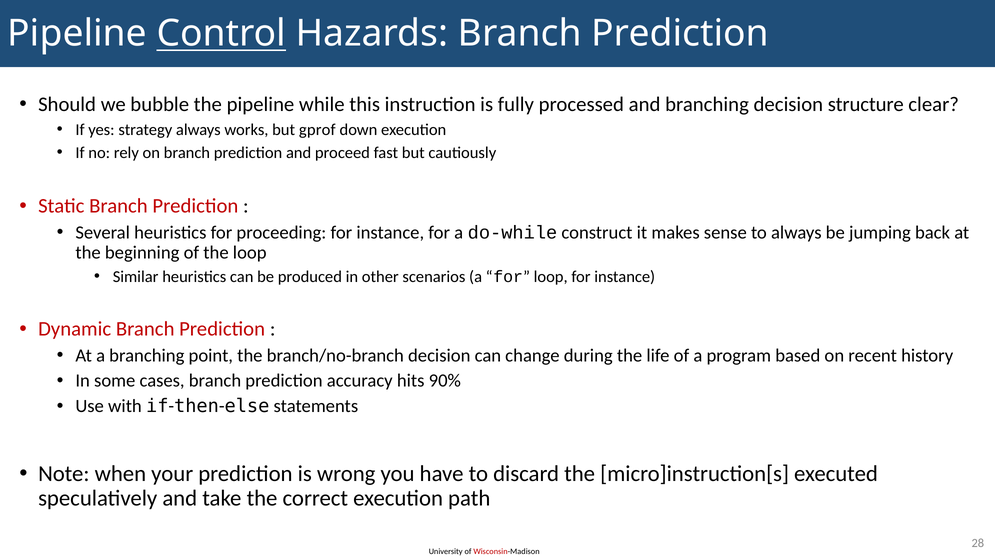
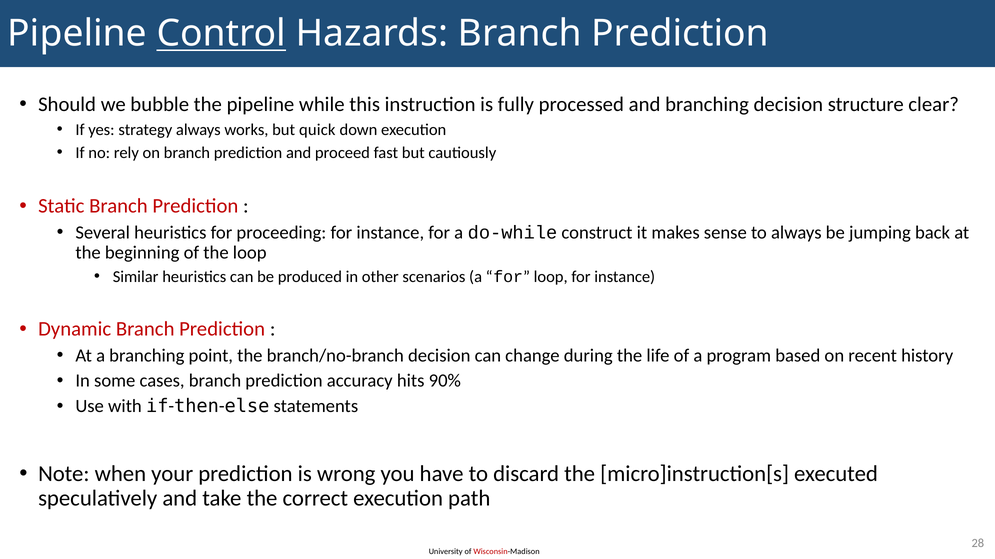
gprof: gprof -> quick (317, 130)
